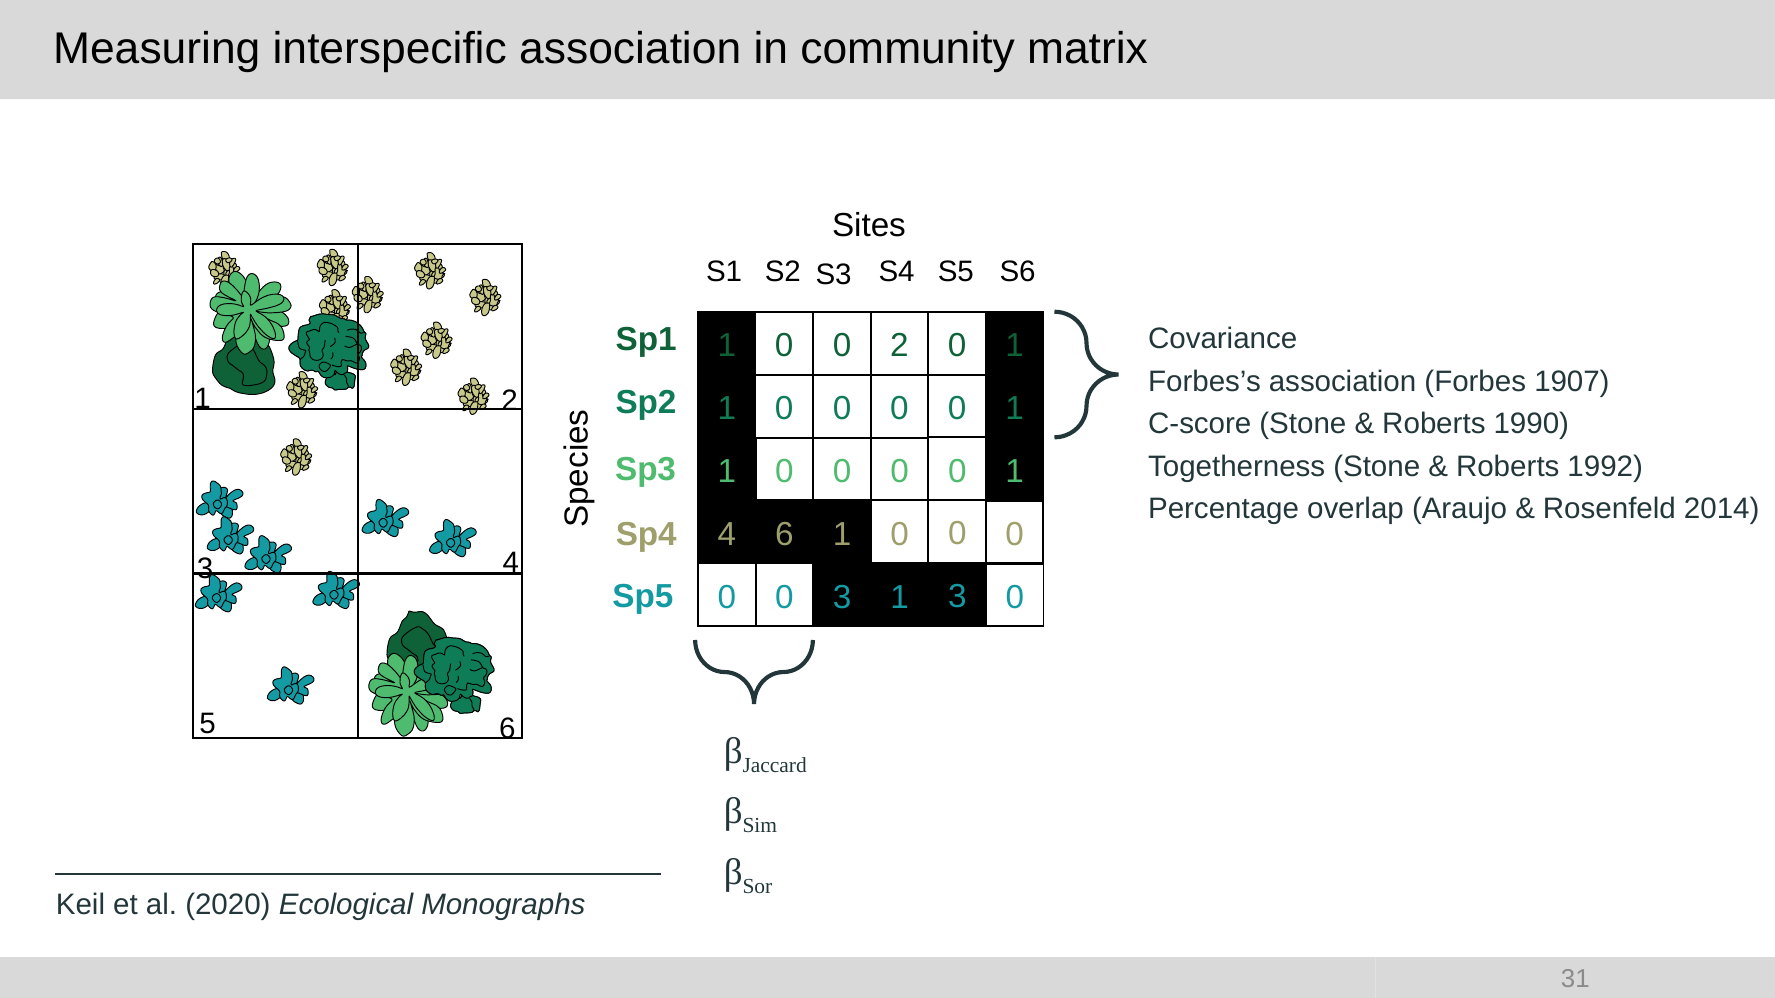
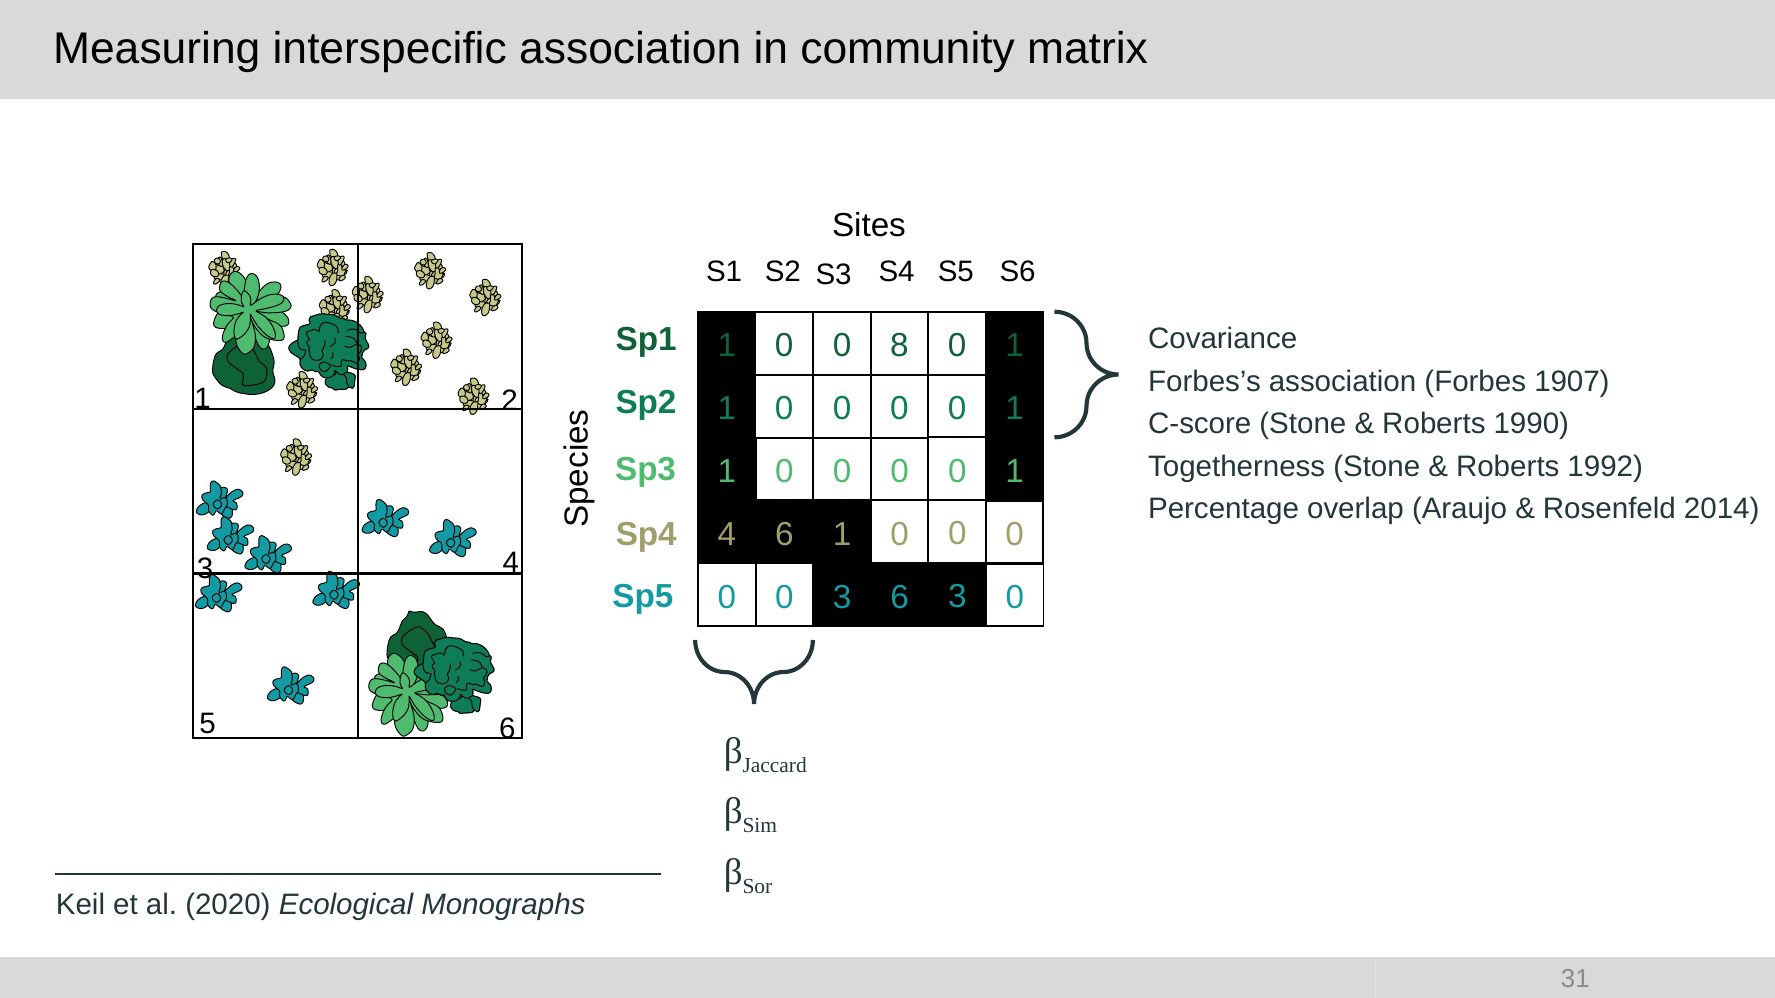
0 2: 2 -> 8 (899, 346)
1: 1 -> 6 (900, 597)
